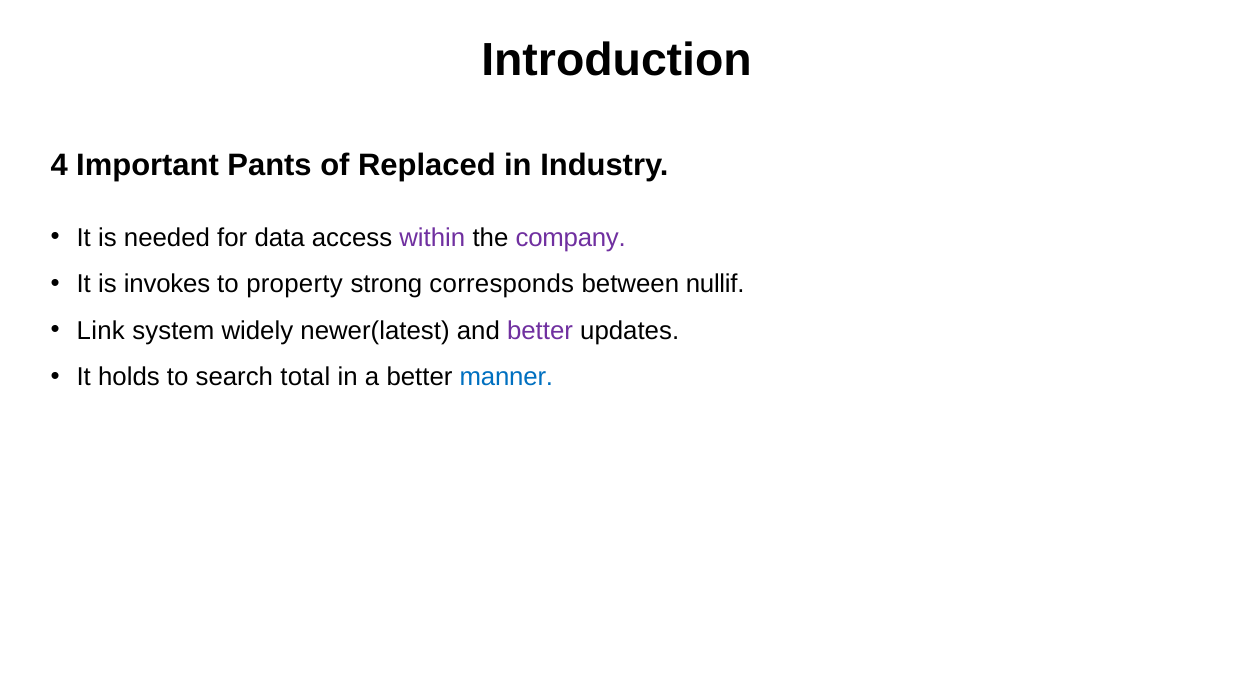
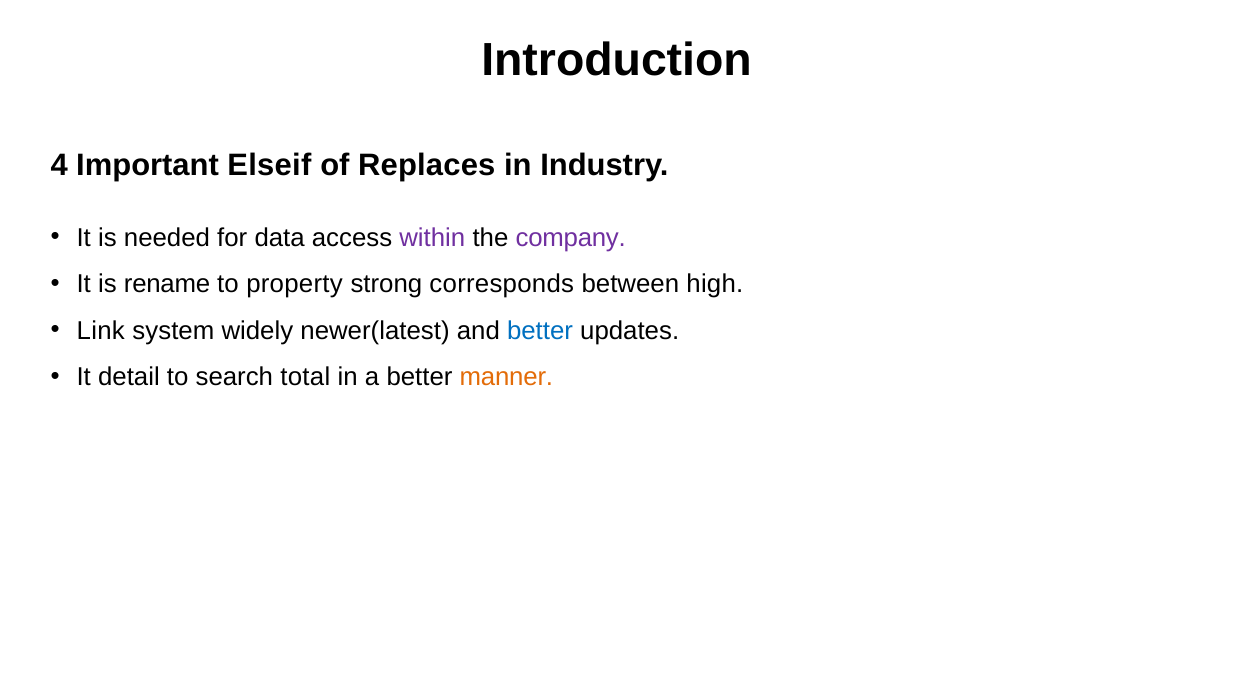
Pants: Pants -> Elseif (269, 166)
Replaced: Replaced -> Replaces (427, 166)
invokes: invokes -> rename (167, 284)
nullif: nullif -> high (715, 284)
better colour: purple -> blue (540, 331)
holds: holds -> detail (129, 377)
manner colour: blue -> orange (506, 377)
